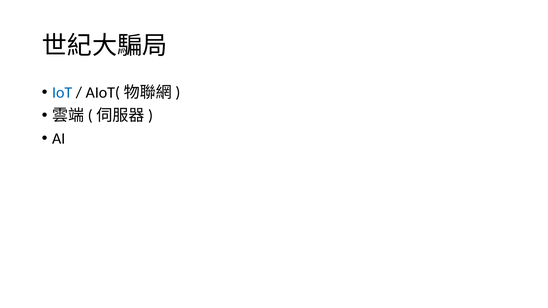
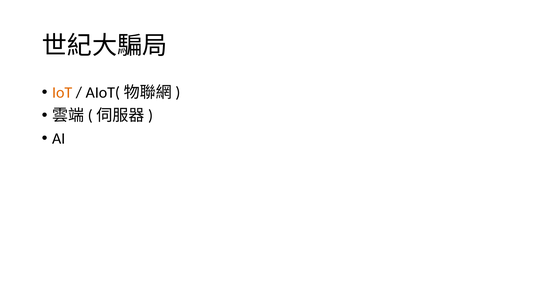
IoT colour: blue -> orange (62, 93)
